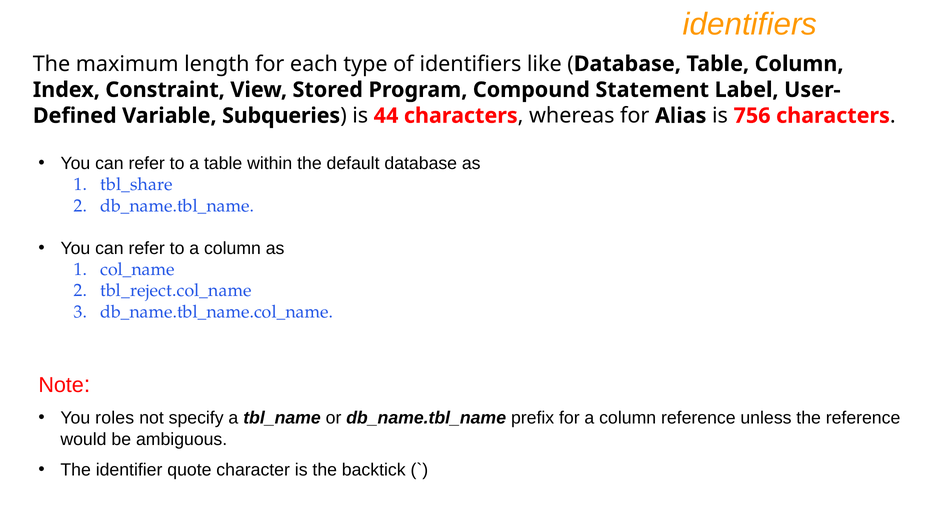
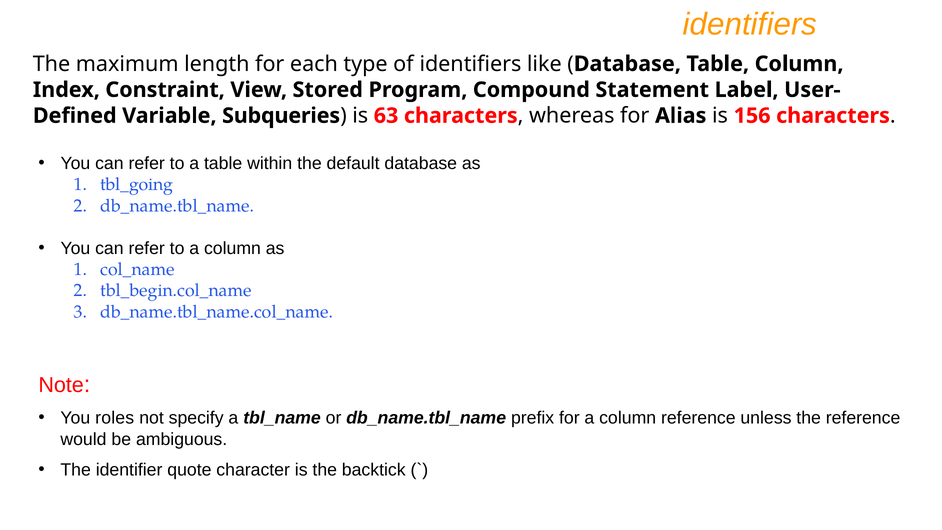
44: 44 -> 63 (386, 116)
756: 756 -> 156 (752, 116)
tbl_share: tbl_share -> tbl_going (137, 185)
tbl_reject.col_name: tbl_reject.col_name -> tbl_begin.col_name (176, 291)
